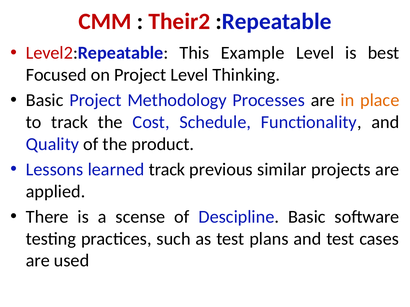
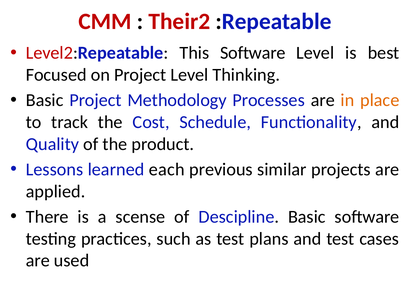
This Example: Example -> Software (253, 53)
learned track: track -> each (167, 170)
